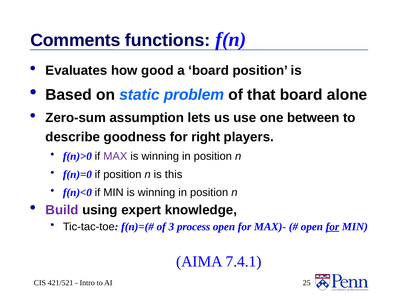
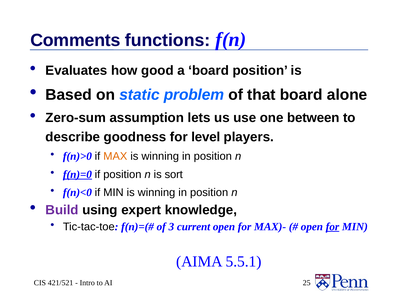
right: right -> level (206, 137)
MAX colour: purple -> orange (115, 156)
f(n)=0 underline: none -> present (77, 174)
this: this -> sort (174, 174)
process: process -> current (194, 226)
7.4.1: 7.4.1 -> 5.5.1 (244, 261)
